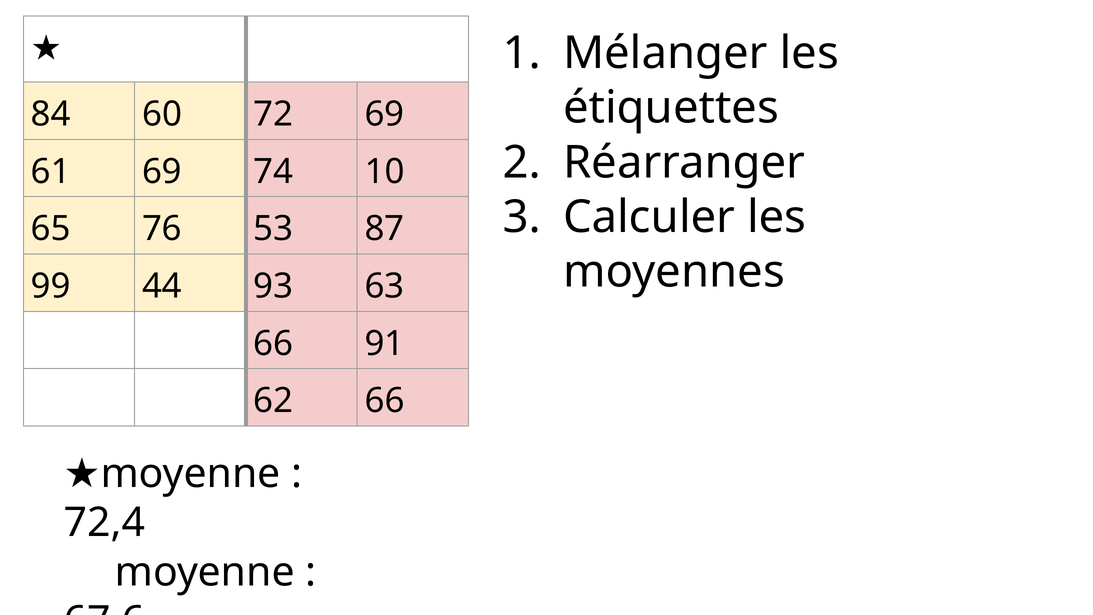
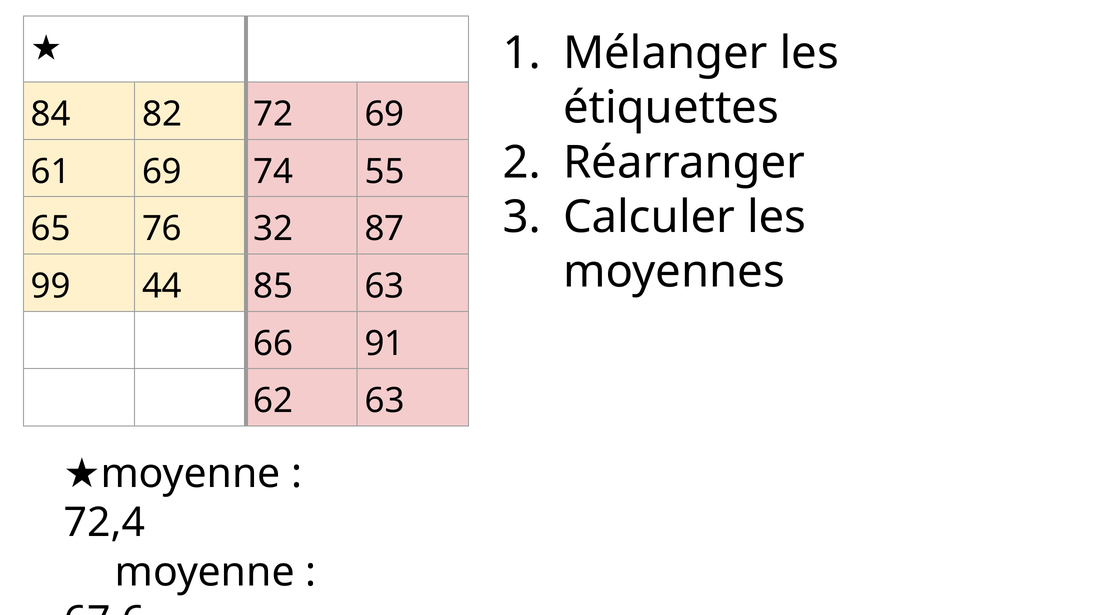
60: 60 -> 82 (162, 114)
10: 10 -> 55 (385, 171)
53: 53 -> 32 (273, 229)
93: 93 -> 85 (273, 286)
62 66: 66 -> 63 (385, 401)
